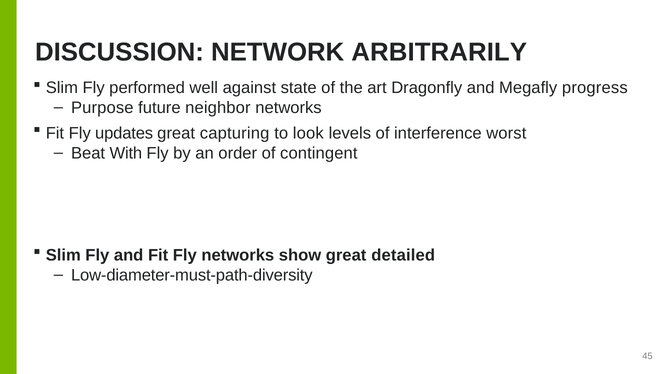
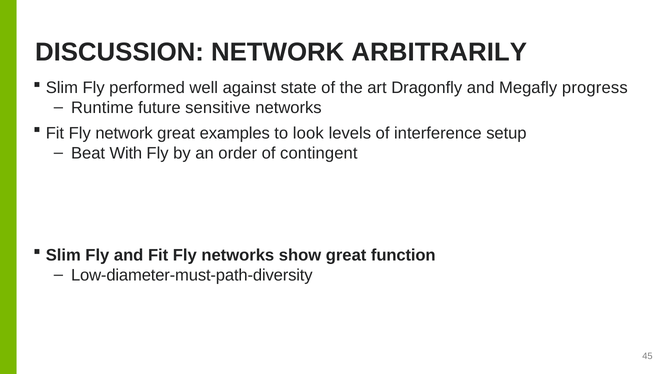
Purpose: Purpose -> Runtime (102, 108)
neighbor: neighbor -> sensitive (218, 108)
Fly updates: updates -> network (124, 133)
capturing: capturing -> examples (235, 133)
worst: worst -> setup (506, 133)
detailed: detailed -> function (403, 255)
